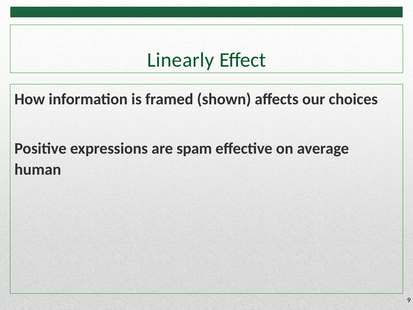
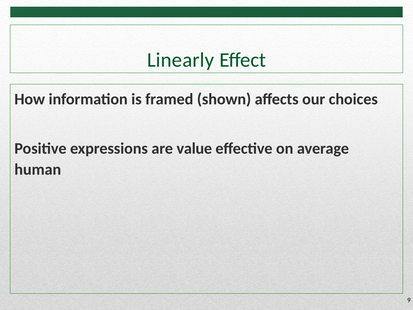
spam: spam -> value (194, 148)
